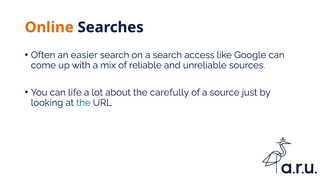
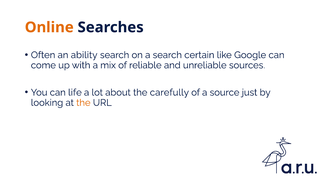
easier: easier -> ability (84, 55)
access: access -> certain (199, 55)
the colour: blue -> orange (83, 103)
